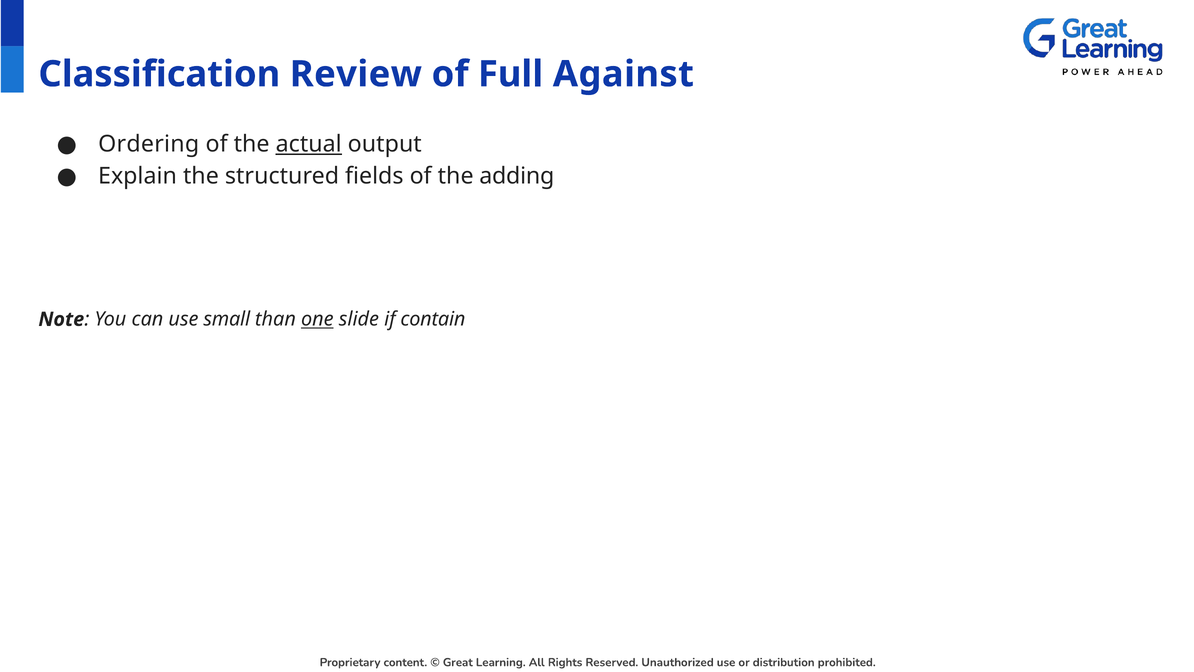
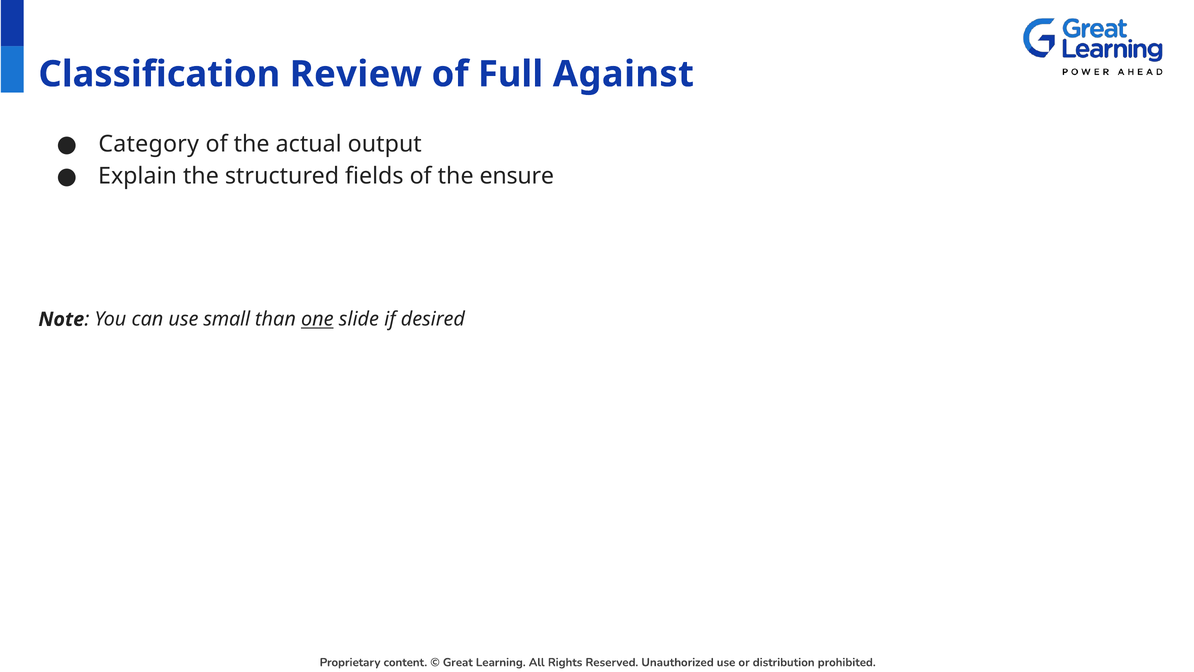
Ordering: Ordering -> Category (149, 144)
actual underline: present -> none (309, 144)
adding: adding -> ensure (517, 176)
contain: contain -> desired (433, 319)
